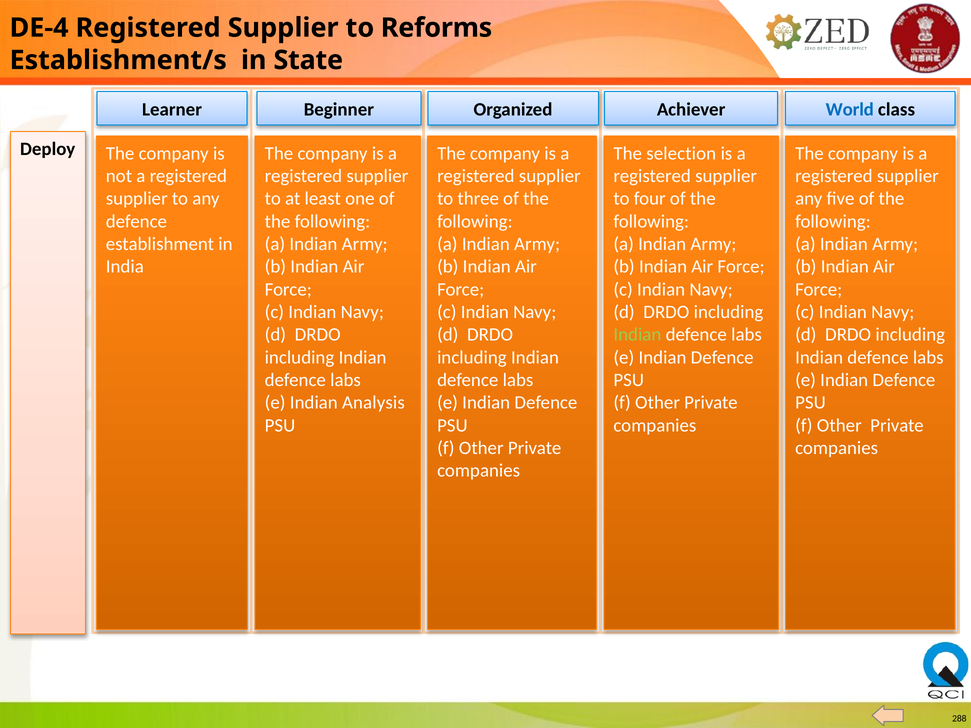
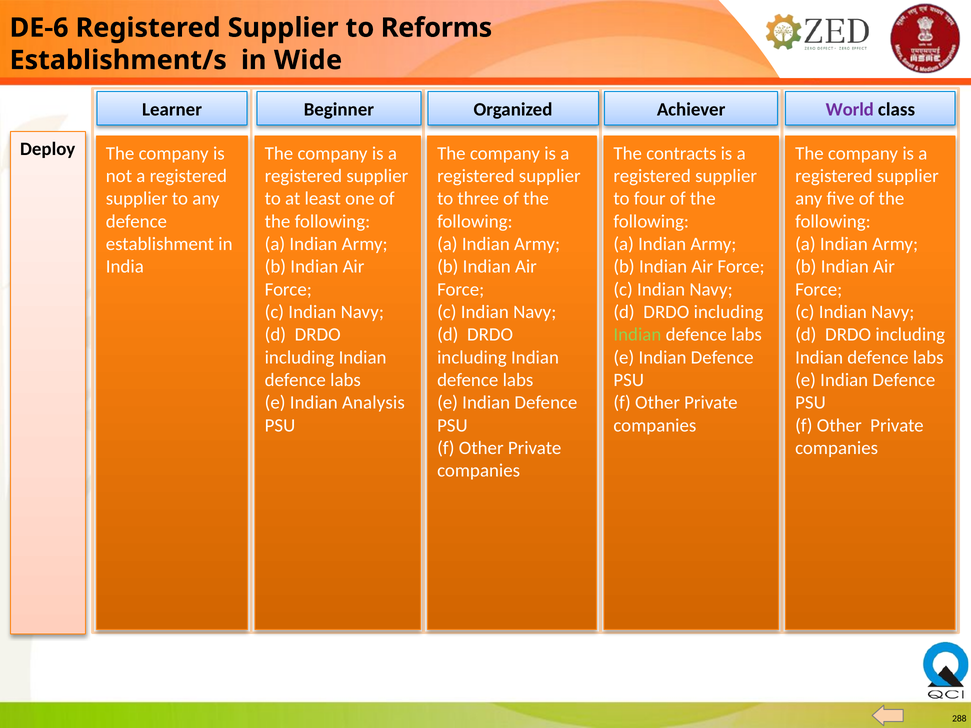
DE-4: DE-4 -> DE-6 (39, 28)
State: State -> Wide (308, 60)
World colour: blue -> purple (850, 109)
selection: selection -> contracts (681, 153)
